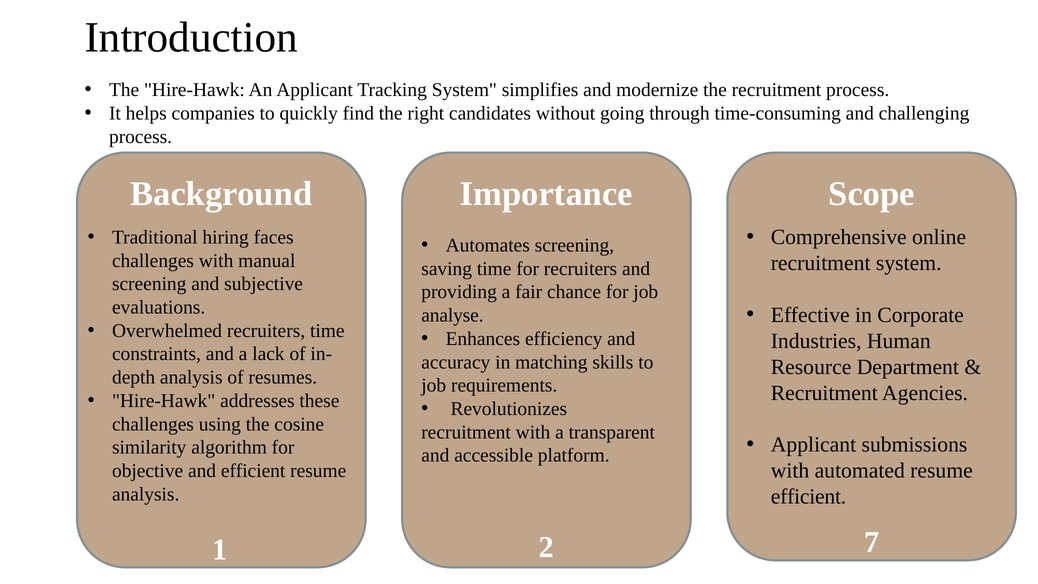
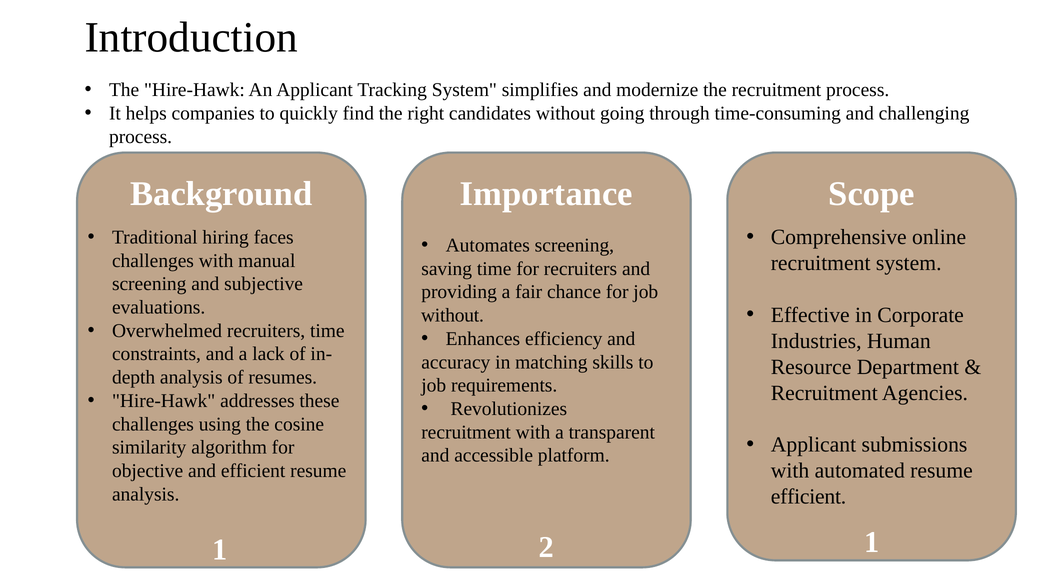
analyse: analyse -> without (452, 315)
2 7: 7 -> 1 (872, 542)
